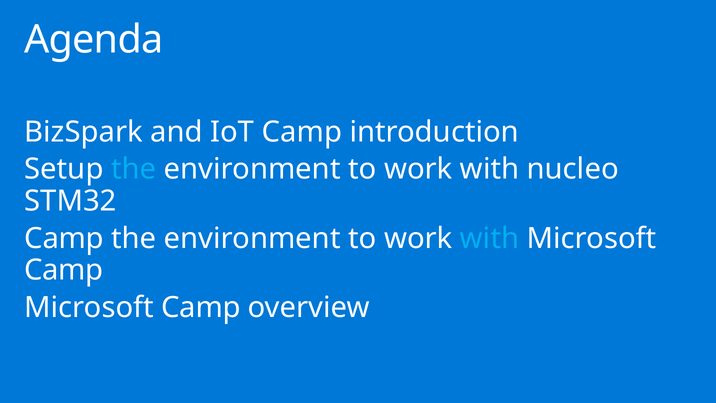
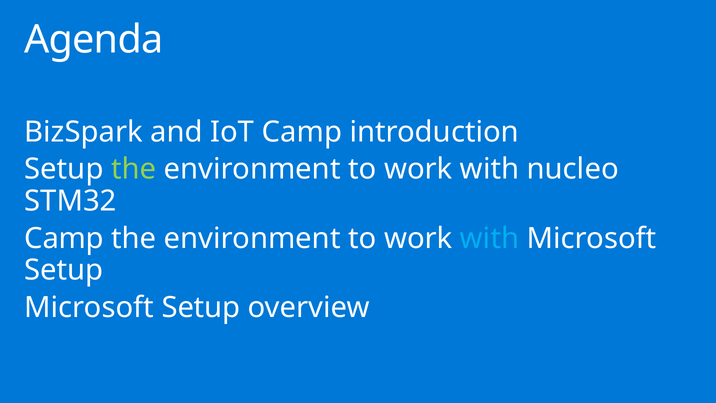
the colour: light blue -> light green (134, 169)
Camp: Camp -> Setup (64, 270)
Camp: Camp -> Setup (201, 307)
